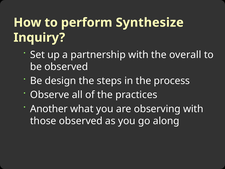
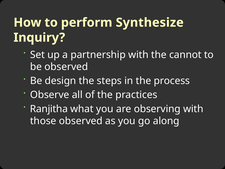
overall: overall -> cannot (185, 55)
Another: Another -> Ranjitha (49, 109)
